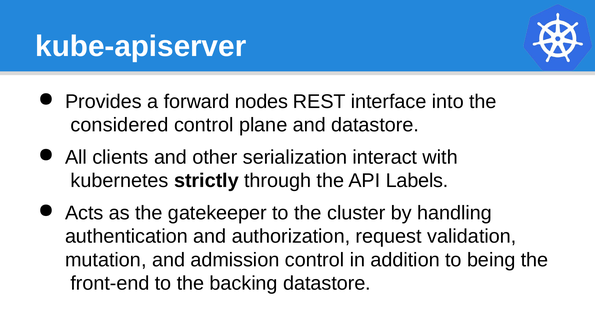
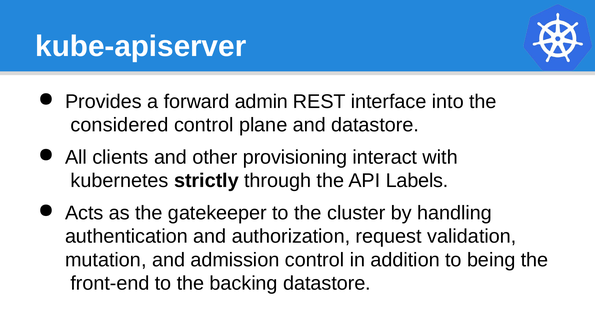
nodes: nodes -> admin (261, 102)
serialization: serialization -> provisioning (295, 158)
